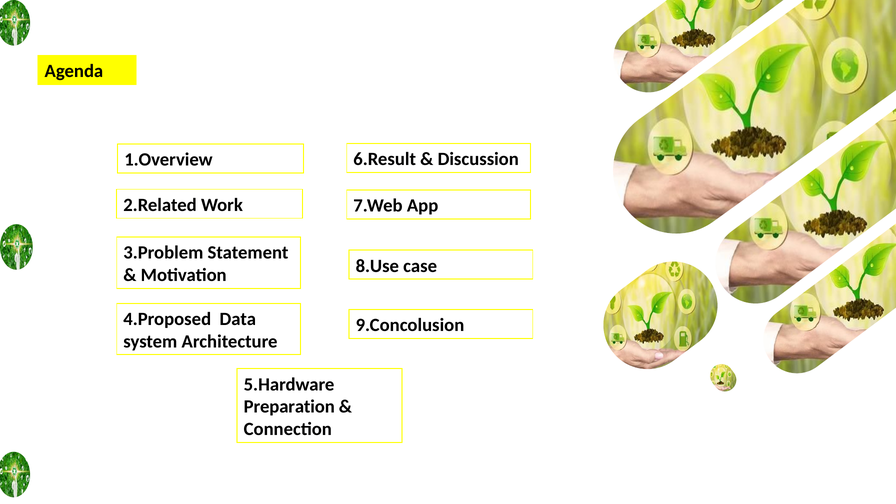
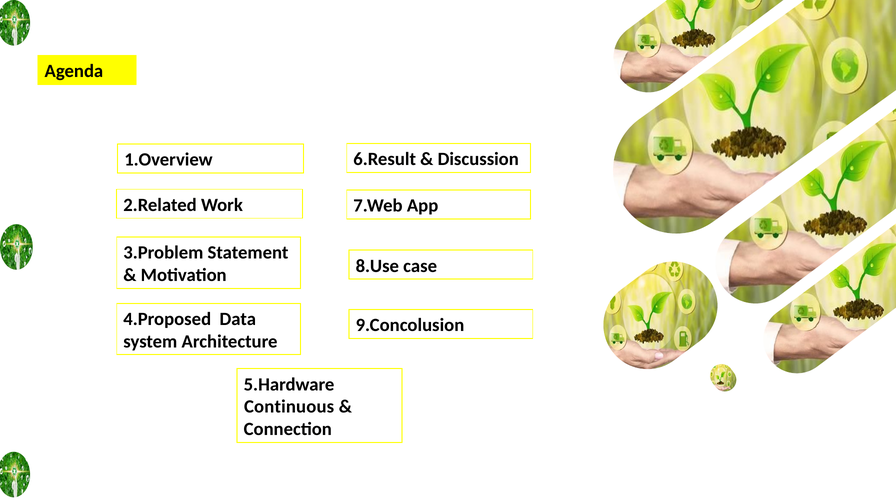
Preparation: Preparation -> Continuous (289, 407)
